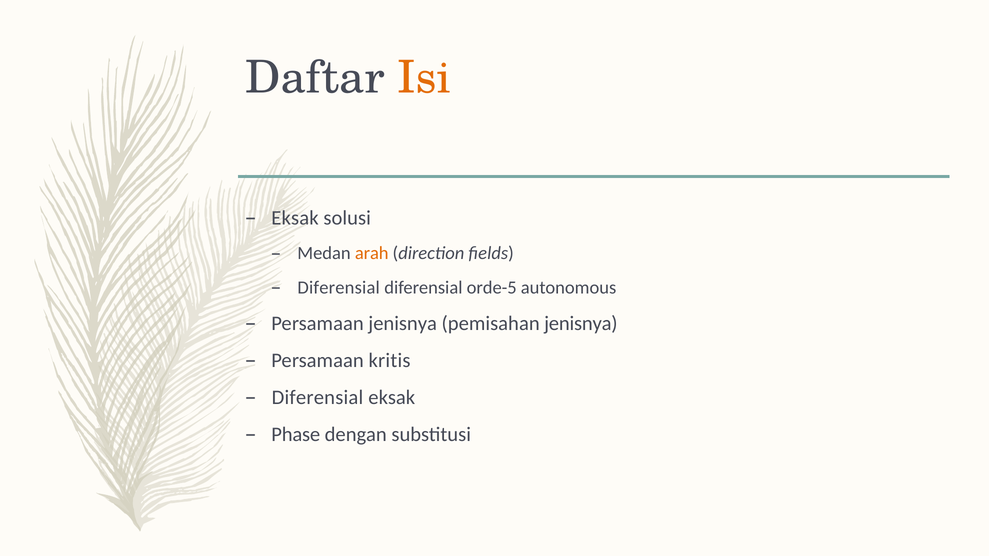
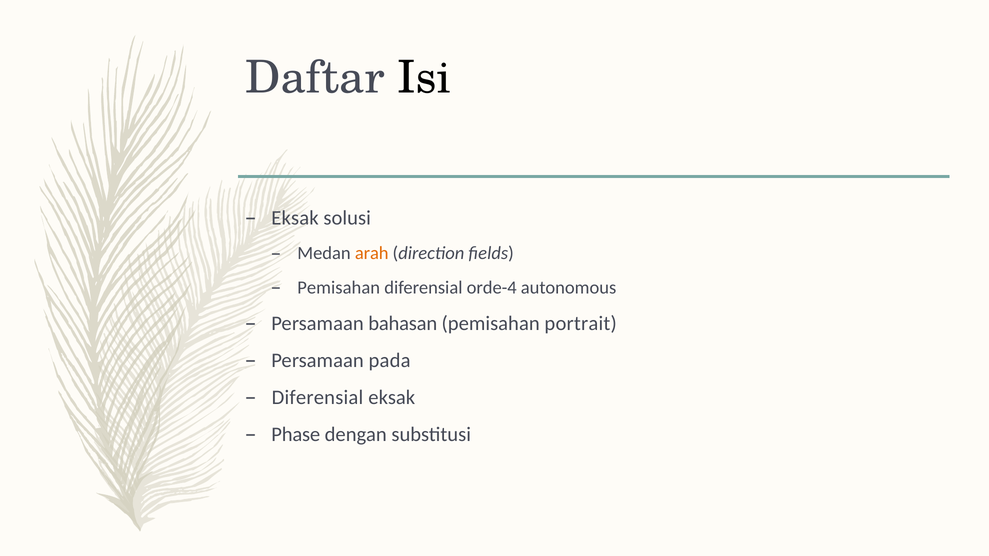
Isi colour: orange -> black (424, 78)
Diferensial: Diferensial -> Pemisahan (339, 288)
orde-5: orde-5 -> orde-4 (492, 288)
Persamaan jenisnya: jenisnya -> bahasan (403, 324)
pemisahan jenisnya: jenisnya -> portrait (581, 324)
kritis: kritis -> pada (390, 361)
